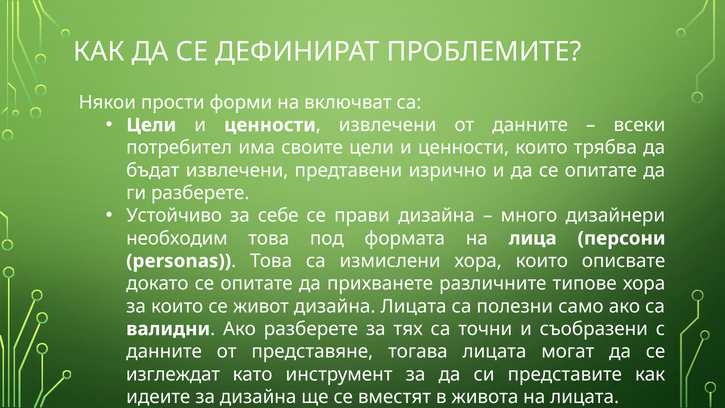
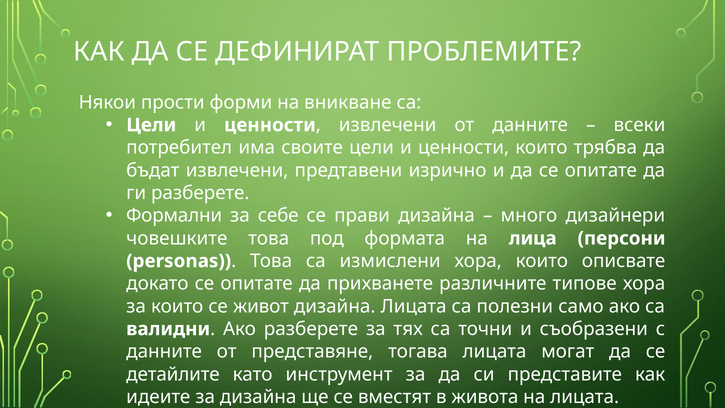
включват: включват -> вникване (348, 102)
Устойчиво: Устойчиво -> Формални (174, 216)
необходим: необходим -> човешките (177, 238)
изглеждат: изглеждат -> детайлите (173, 374)
